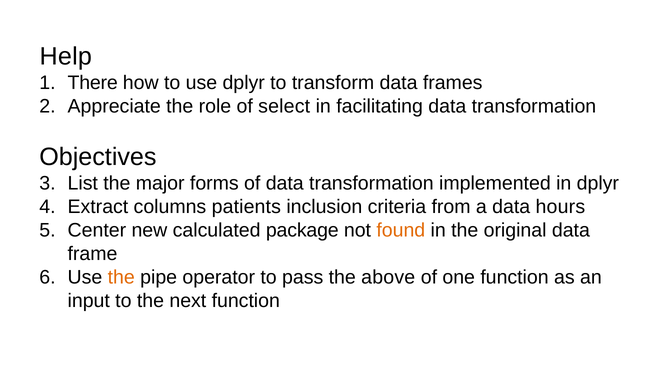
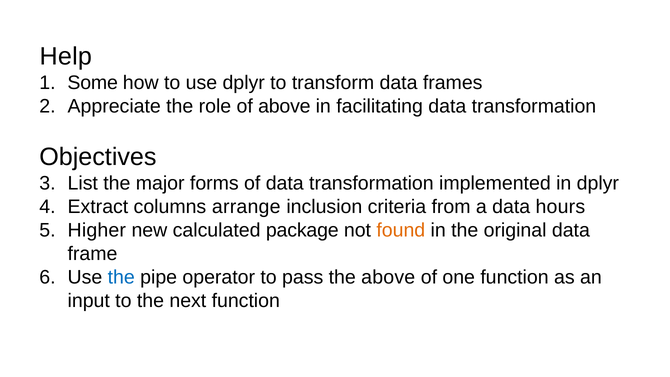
There: There -> Some (93, 83)
of select: select -> above (284, 106)
patients: patients -> arrange (246, 207)
Center: Center -> Higher (97, 230)
the colour: orange -> blue (121, 277)
